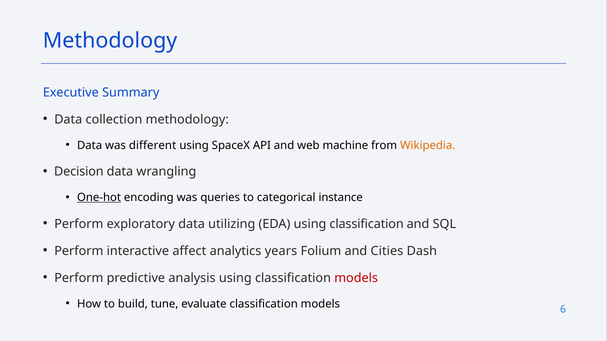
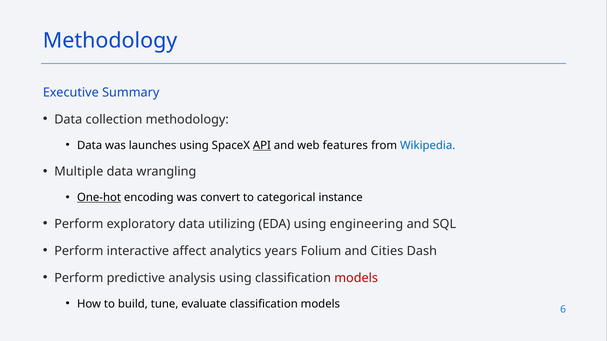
different: different -> launches (153, 145)
API underline: none -> present (262, 145)
machine: machine -> features (345, 145)
Wikipedia colour: orange -> blue (428, 145)
Decision: Decision -> Multiple (79, 172)
queries: queries -> convert (220, 198)
EDA using classification: classification -> engineering (366, 224)
